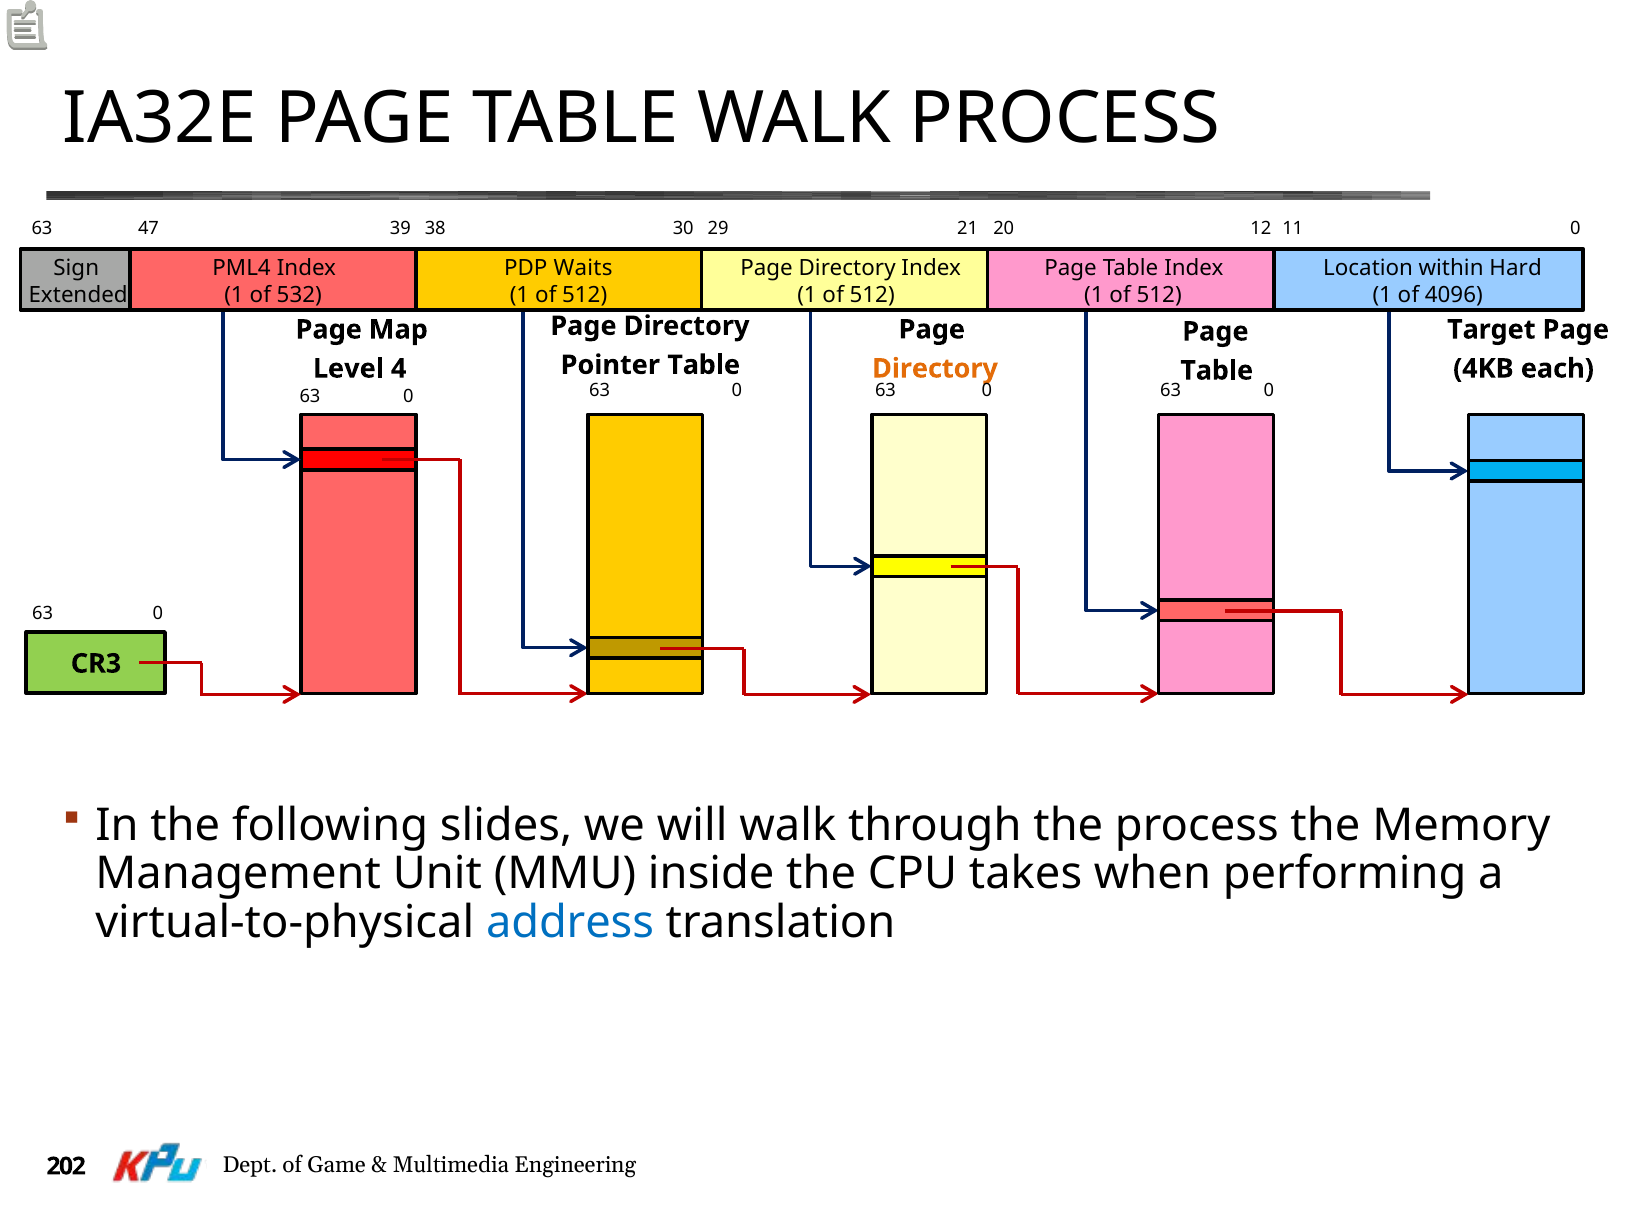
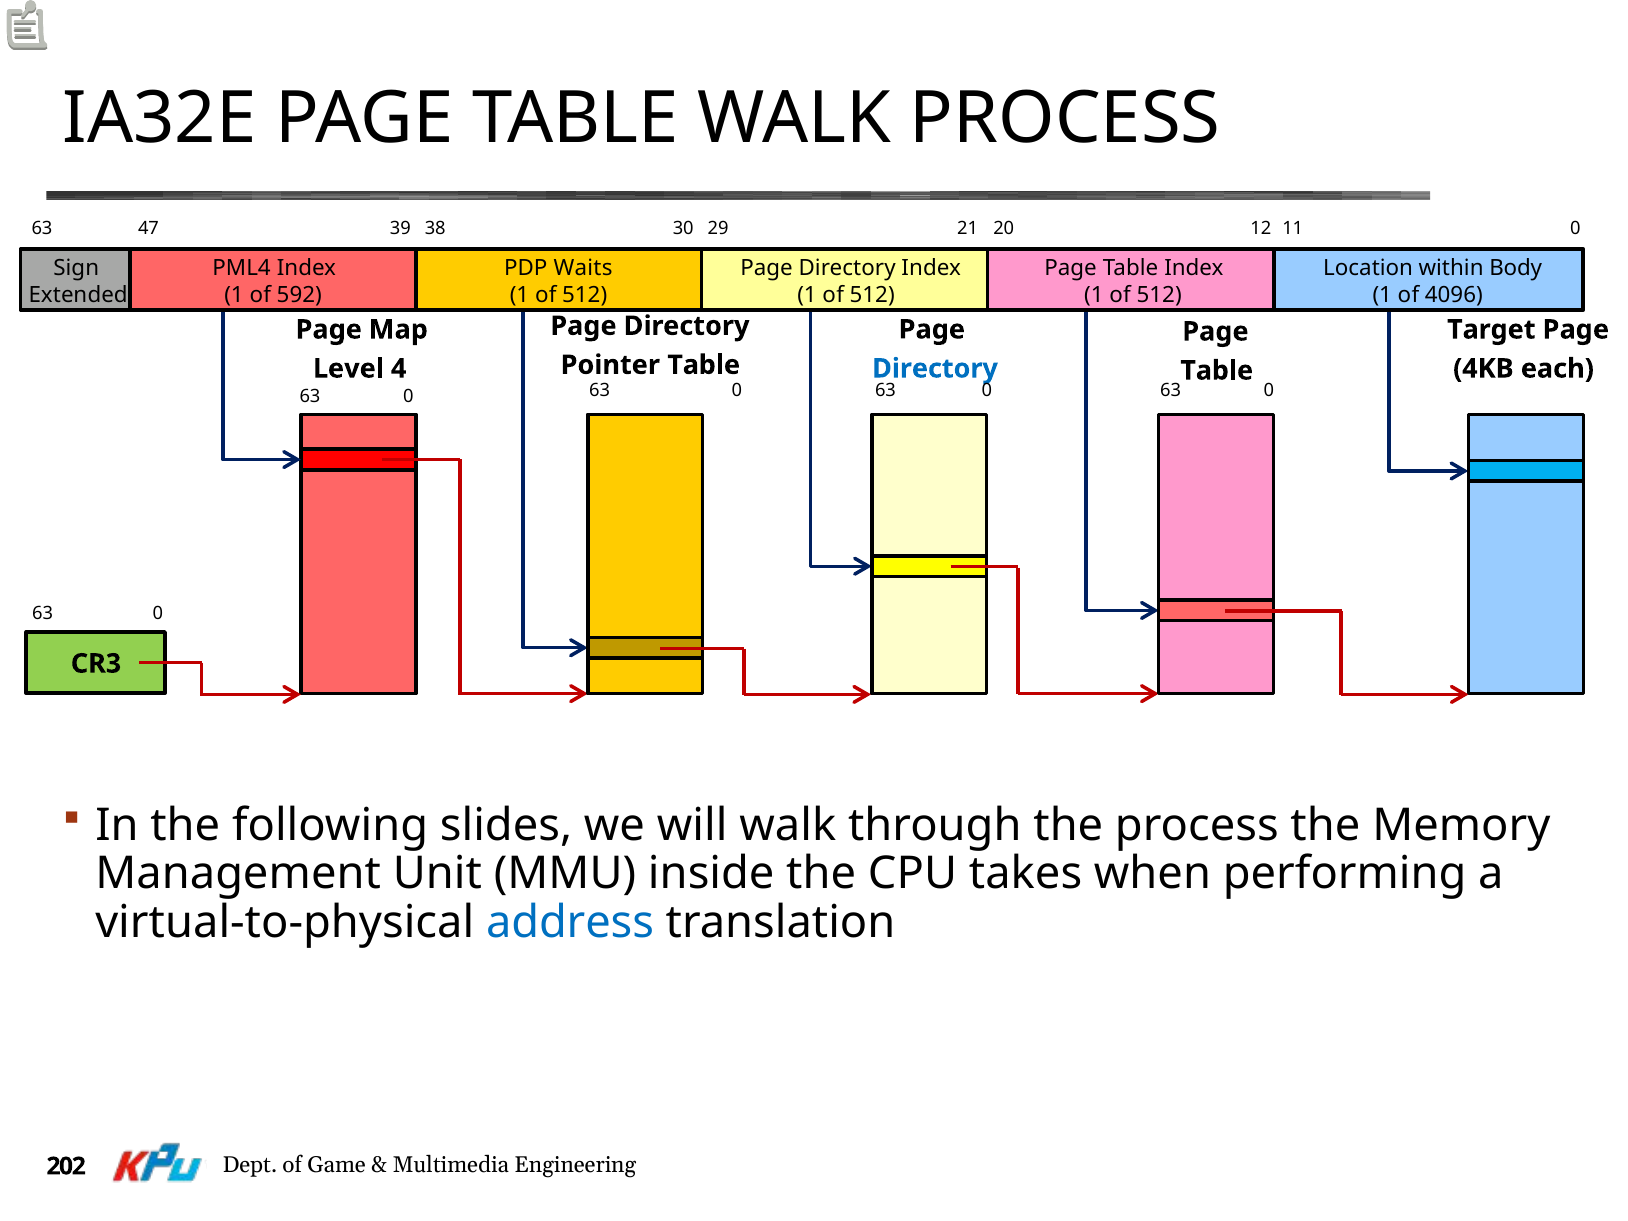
Hard: Hard -> Body (1516, 268)
532: 532 -> 592 (299, 295)
Directory colour: orange -> blue (935, 369)
